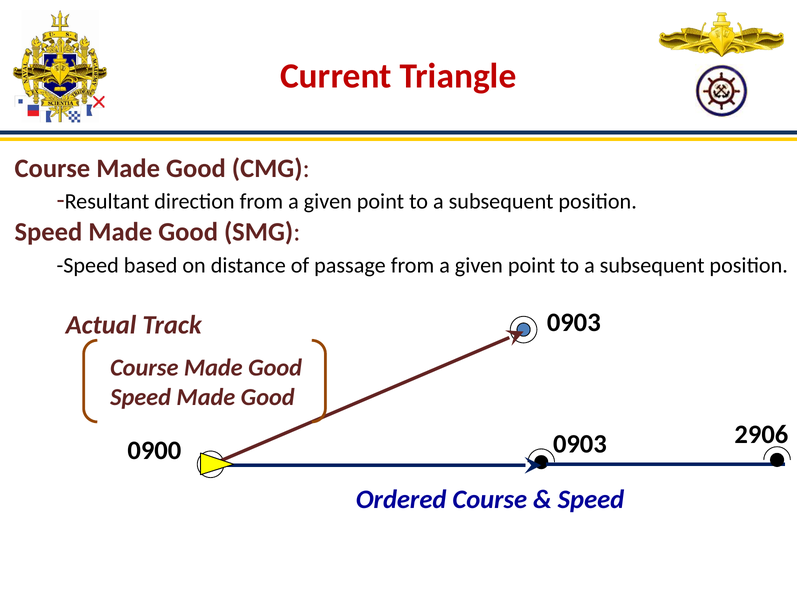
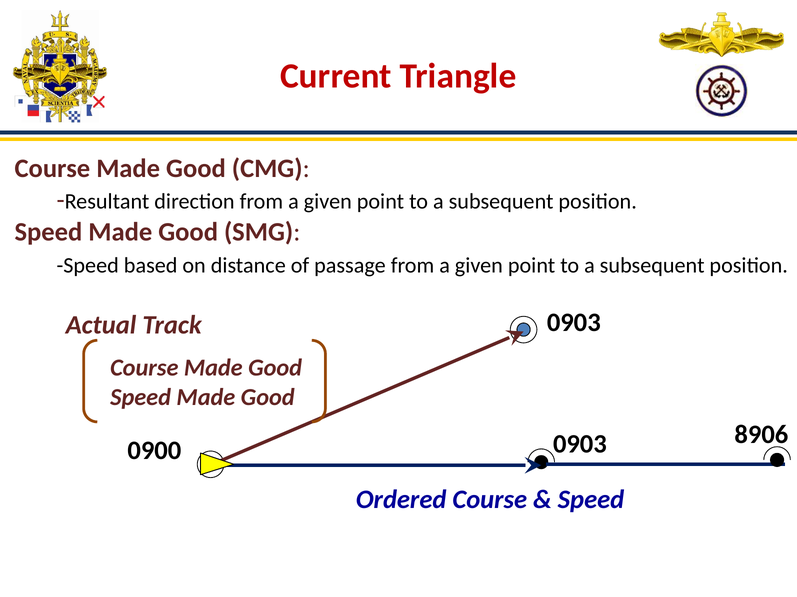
2906: 2906 -> 8906 (761, 435)
